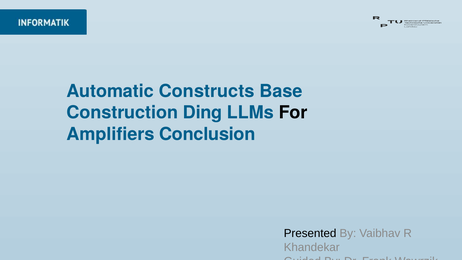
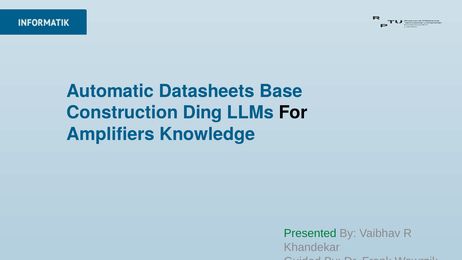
Constructs: Constructs -> Datasheets (207, 91)
Conclusion: Conclusion -> Knowledge (207, 134)
Presented colour: black -> green (310, 233)
